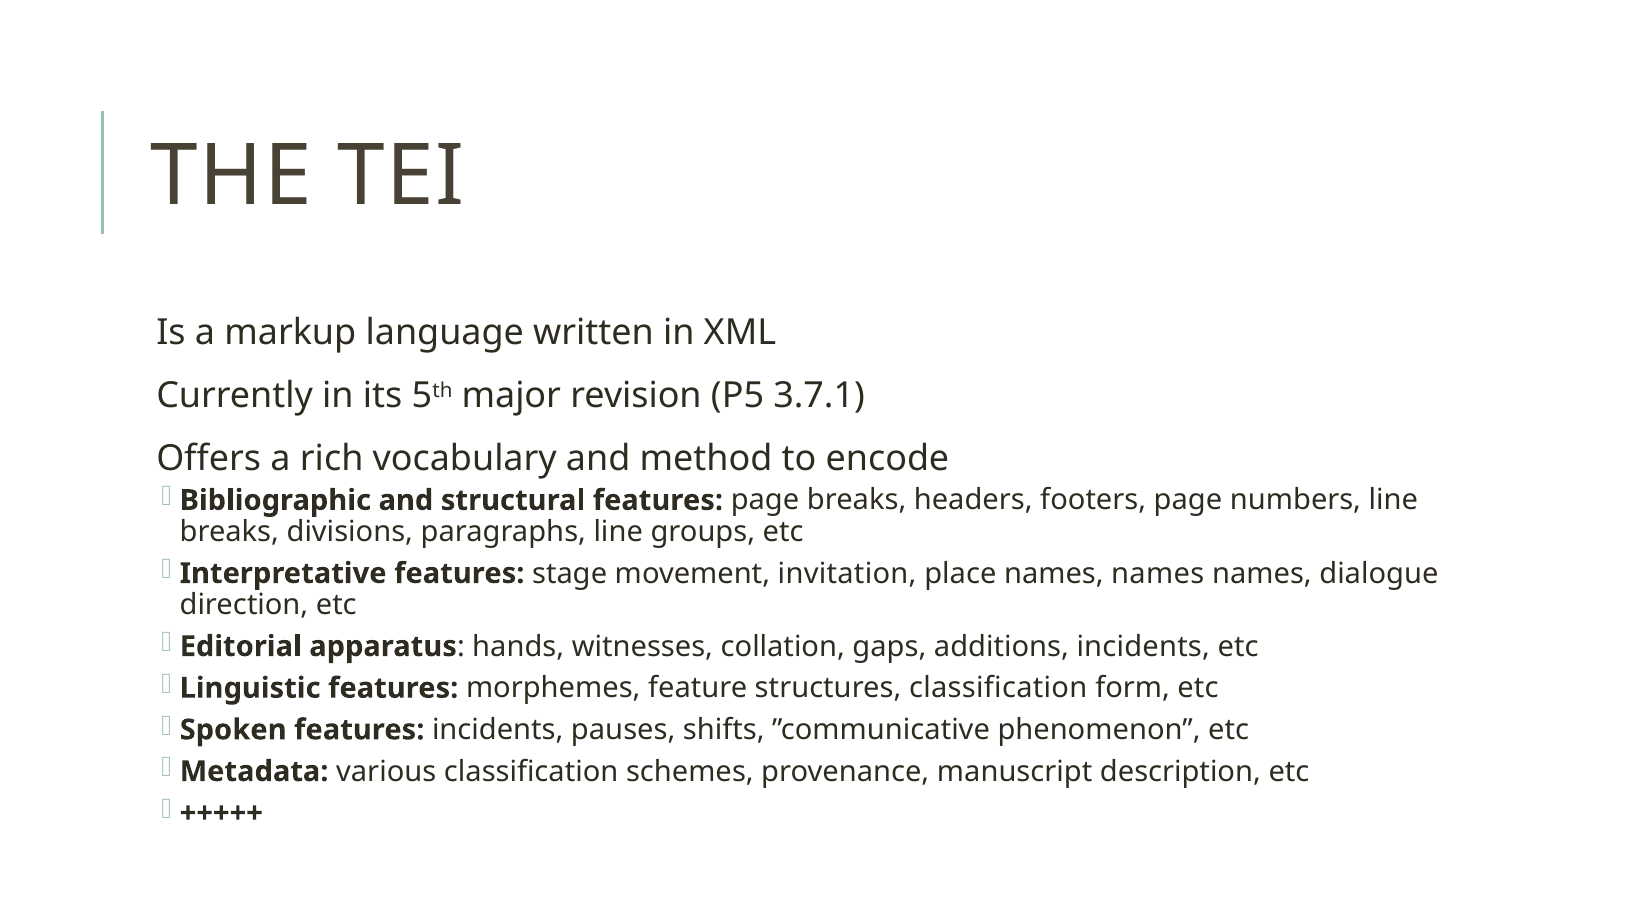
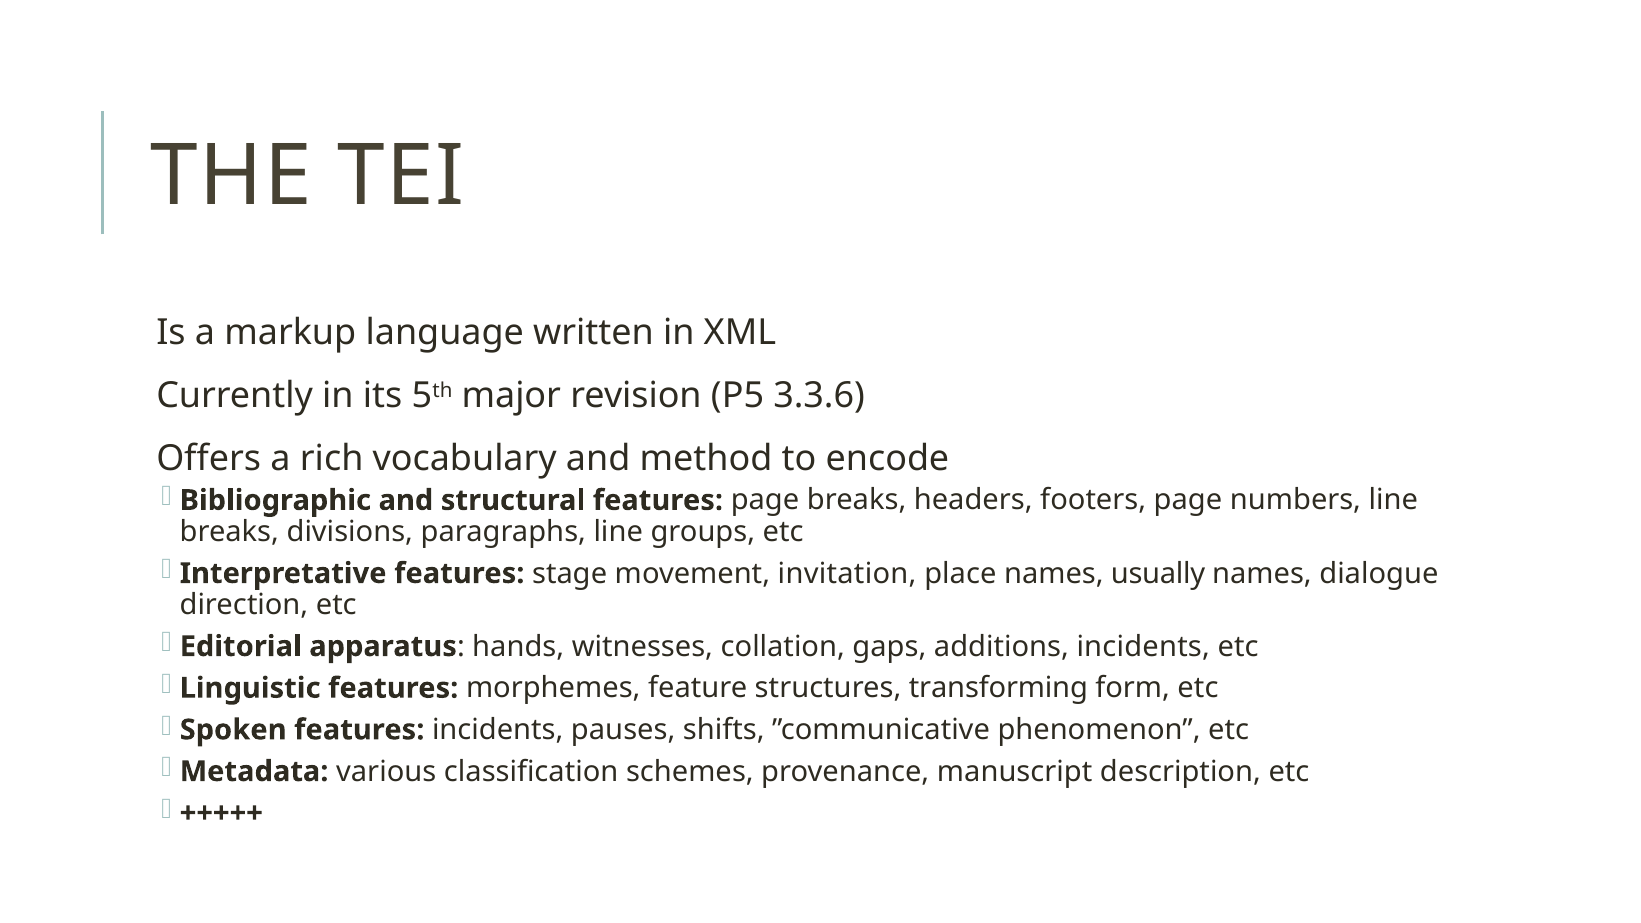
3.7.1: 3.7.1 -> 3.3.6 (819, 396)
place names names: names -> usually (1158, 573)
structures classification: classification -> transforming (998, 688)
